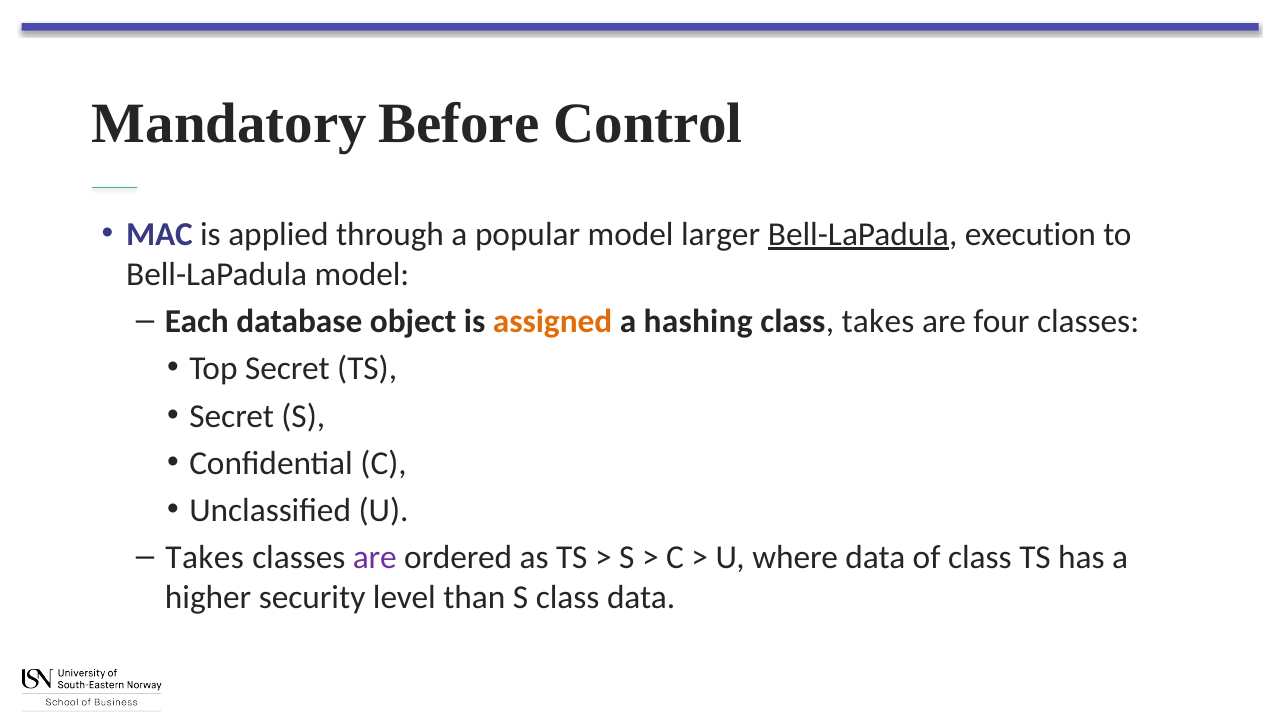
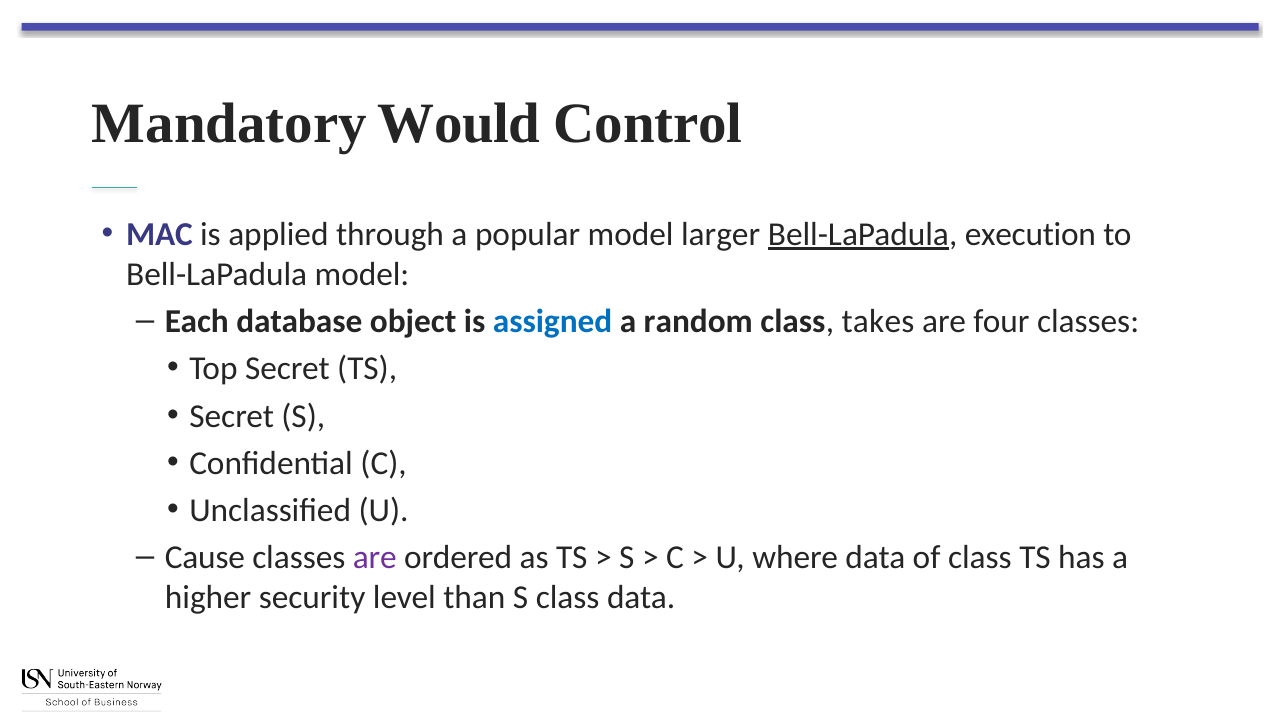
Before: Before -> Would (459, 124)
assigned colour: orange -> blue (553, 322)
hashing: hashing -> random (698, 322)
Takes: Takes -> Cause (205, 557)
